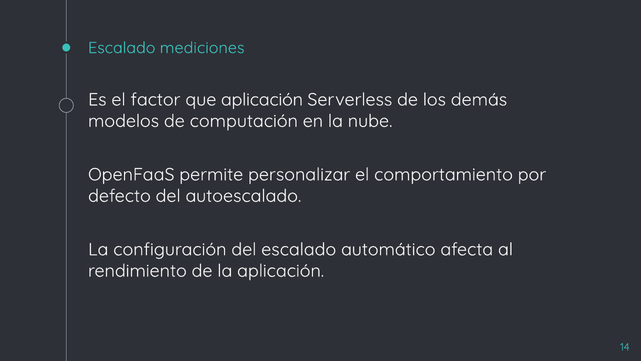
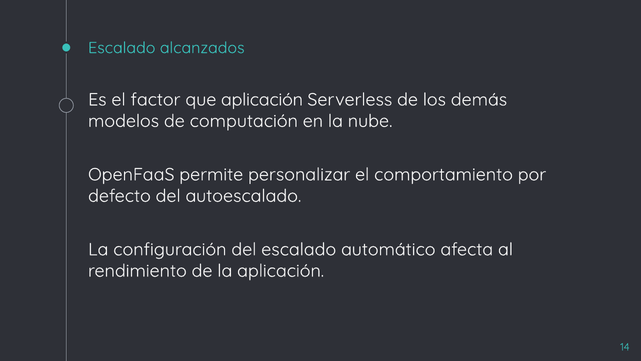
mediciones: mediciones -> alcanzados (202, 48)
